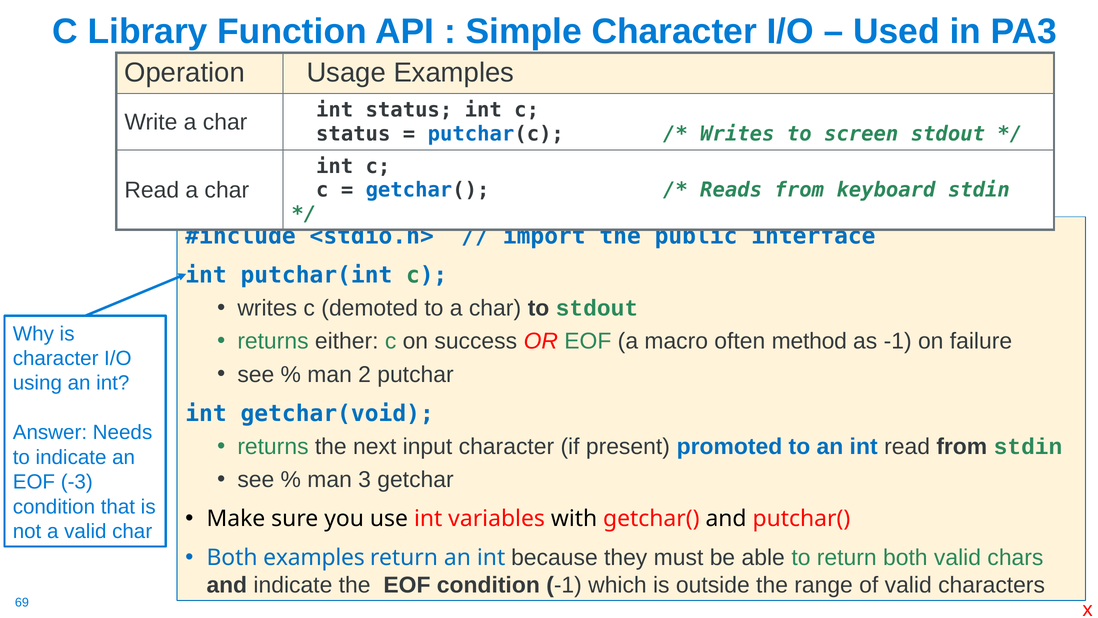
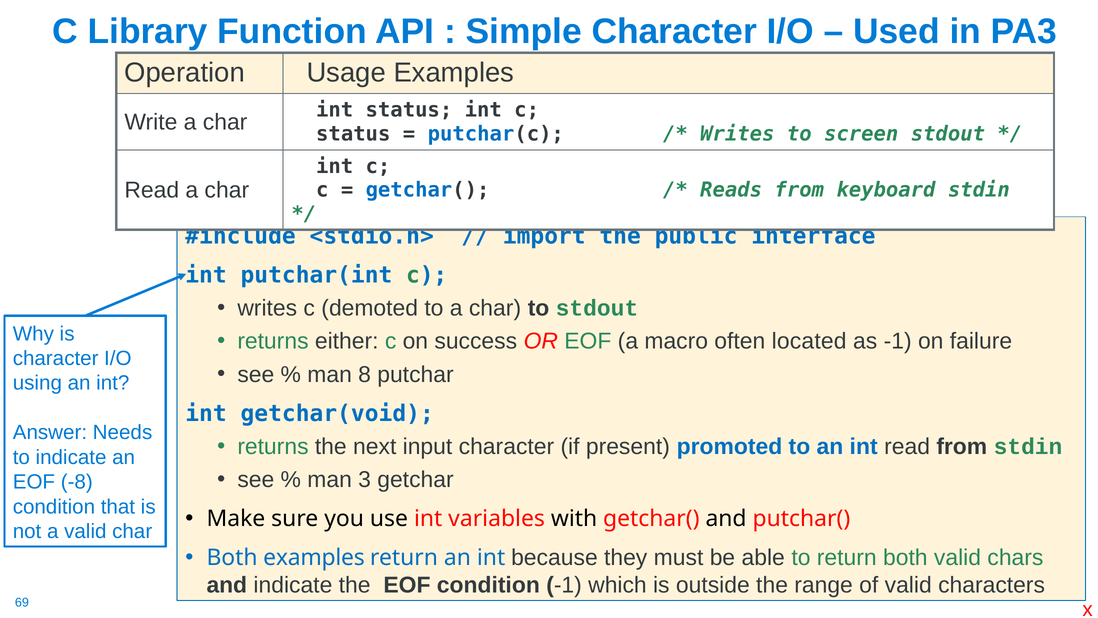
method: method -> located (809, 341)
2: 2 -> 8 (365, 374)
-3: -3 -> -8 (77, 482)
